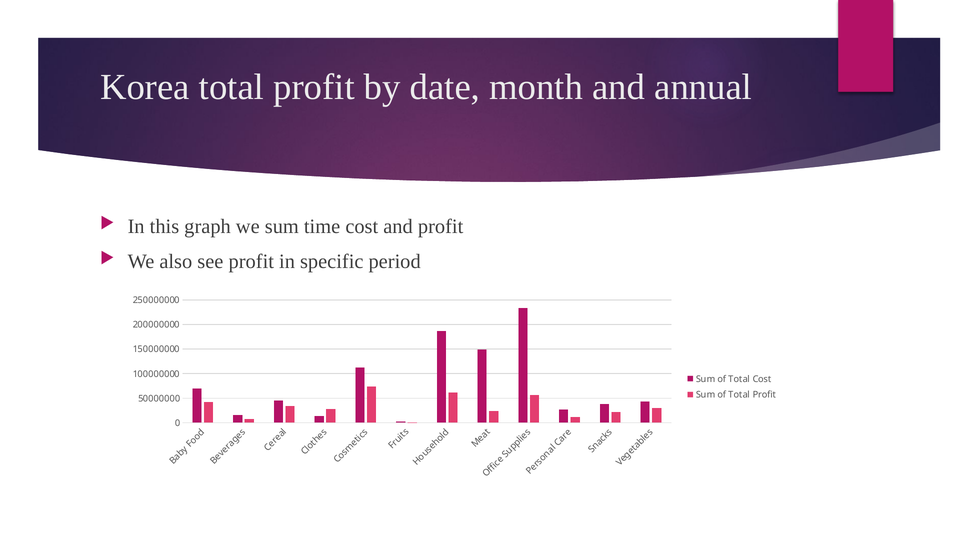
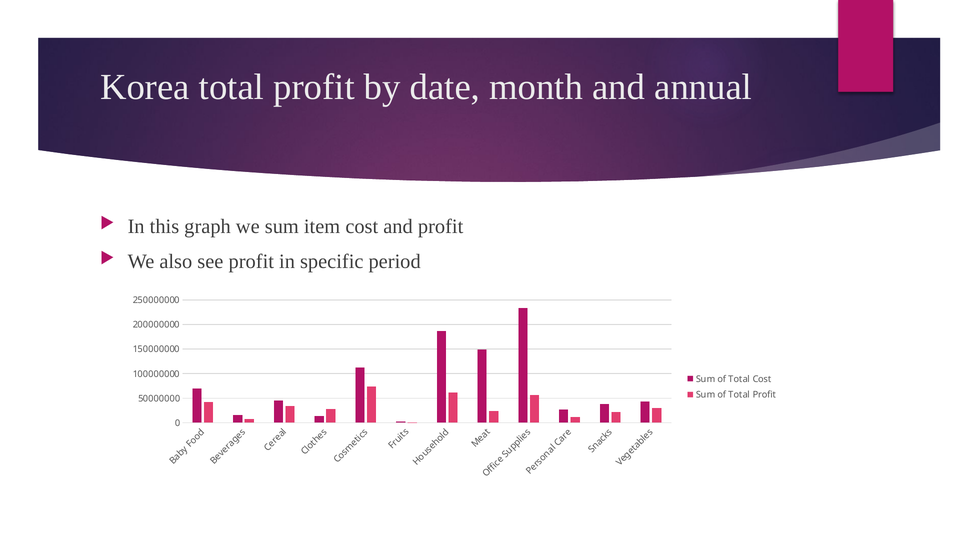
time: time -> item (322, 226)
